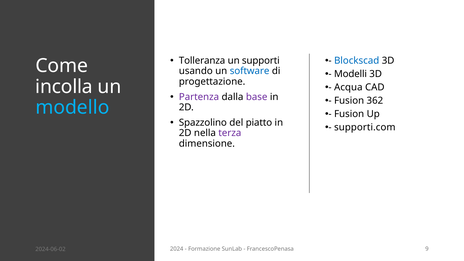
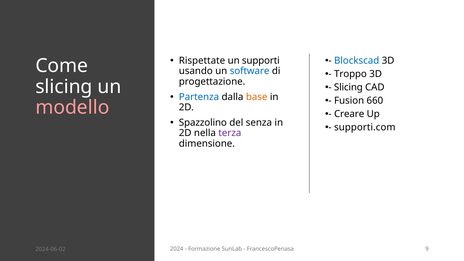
Tolleranza: Tolleranza -> Rispettate (202, 61)
Modelli: Modelli -> Troppo (350, 74)
incolla: incolla -> slicing (64, 87)
Acqua: Acqua -> Slicing (348, 87)
Partenza colour: purple -> blue (199, 97)
base colour: purple -> orange (257, 97)
362: 362 -> 660 (375, 101)
modello colour: light blue -> pink (72, 108)
Fusion: Fusion -> Creare (349, 114)
piatto: piatto -> senza (259, 123)
